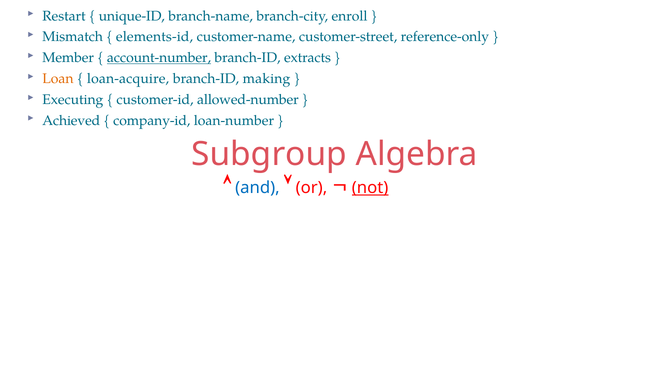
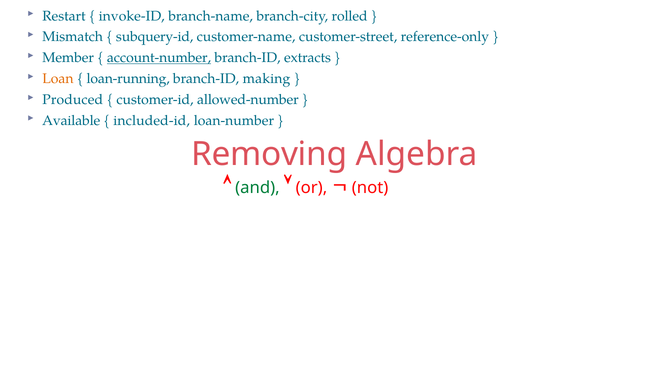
unique-ID: unique-ID -> invoke-ID (132, 16)
enroll: enroll -> rolled (350, 16)
elements-id: elements-id -> subquery-id (155, 37)
loan-acquire: loan-acquire -> loan-running (128, 79)
Executing: Executing -> Produced (73, 100)
Achieved: Achieved -> Available (71, 121)
company-id: company-id -> included-id (152, 121)
Subgroup: Subgroup -> Removing (269, 154)
and colour: blue -> green (257, 188)
not underline: present -> none (370, 188)
